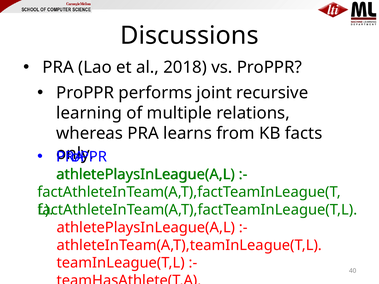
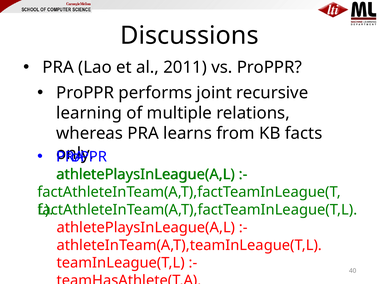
2018: 2018 -> 2011 (185, 67)
